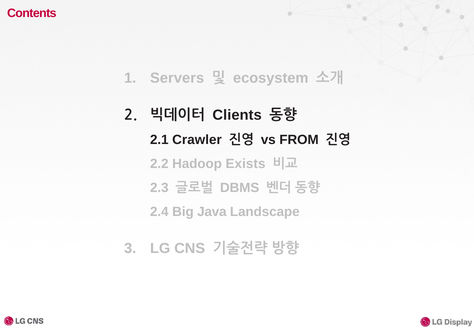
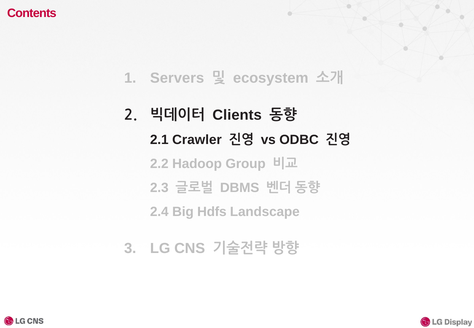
FROM: FROM -> ODBC (299, 140)
Exists: Exists -> Group (246, 164)
Java: Java -> Hdfs (212, 212)
